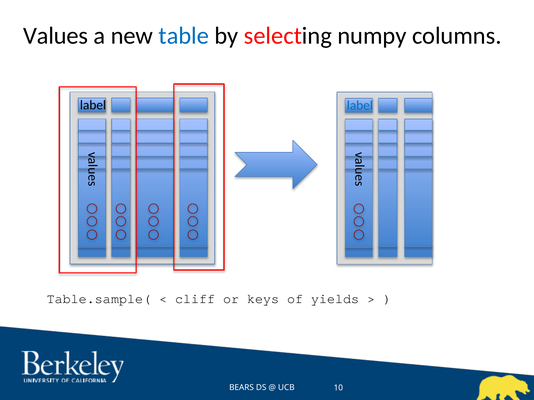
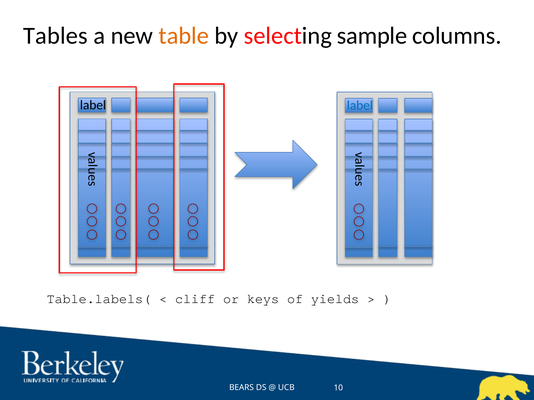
Values: Values -> Tables (55, 36)
table colour: blue -> orange (184, 36)
numpy: numpy -> sample (372, 36)
Table.sample(: Table.sample( -> Table.labels( (99, 299)
